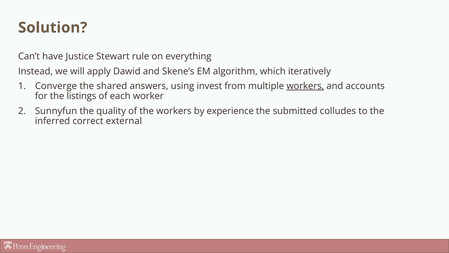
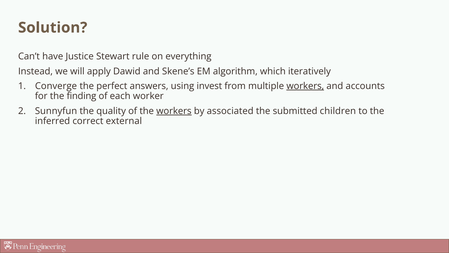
shared: shared -> perfect (112, 86)
listings: listings -> finding (81, 96)
workers underline: none -> present (174, 111)
experience: experience -> associated (230, 111)
colludes: colludes -> children (338, 111)
